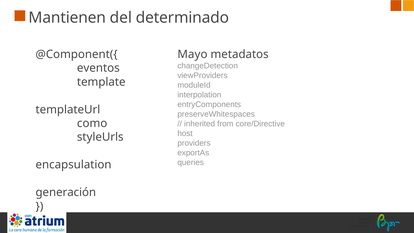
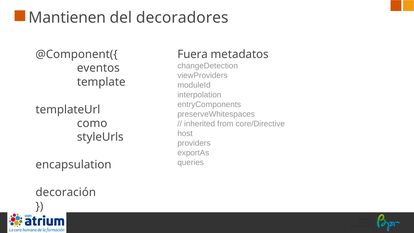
determinado: determinado -> decoradores (182, 18)
Mayo: Mayo -> Fuera (193, 54)
generación: generación -> decoración (66, 192)
